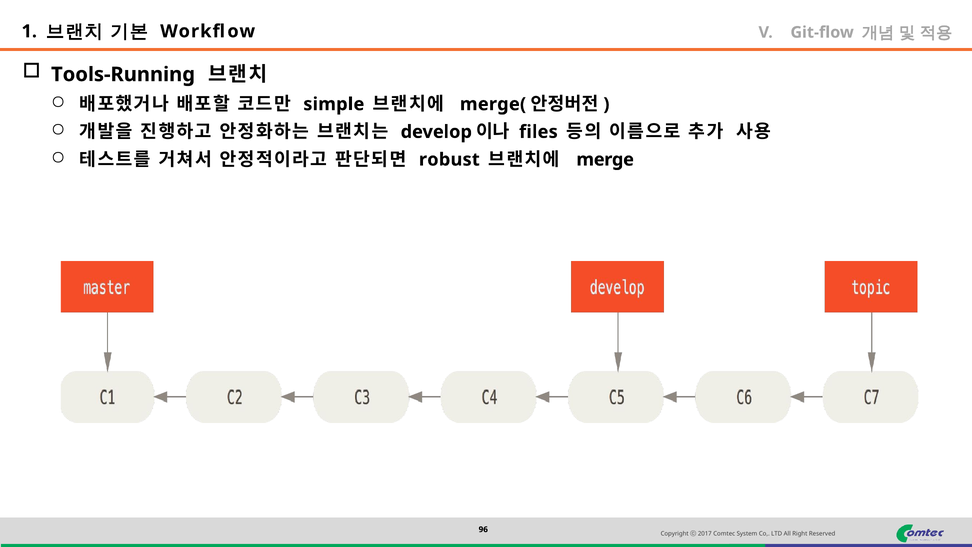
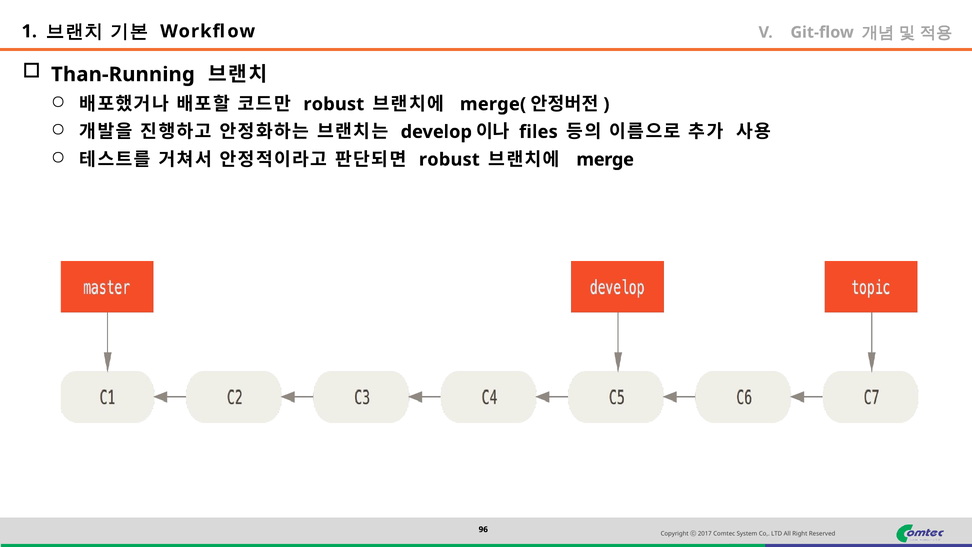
Tools-Running: Tools-Running -> Than-Running (123, 74)
simple: simple -> robust (334, 104)
